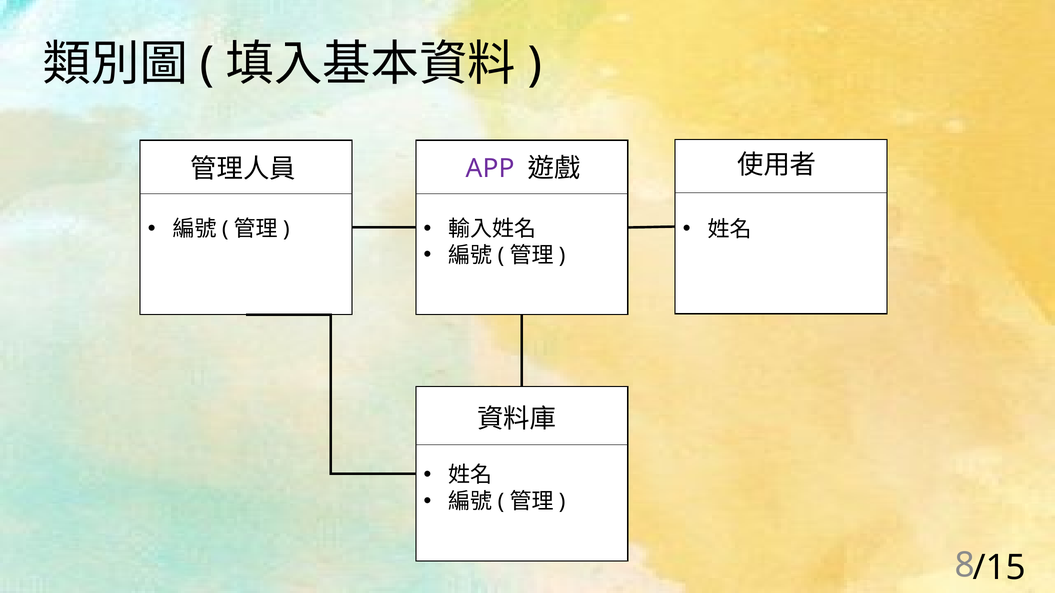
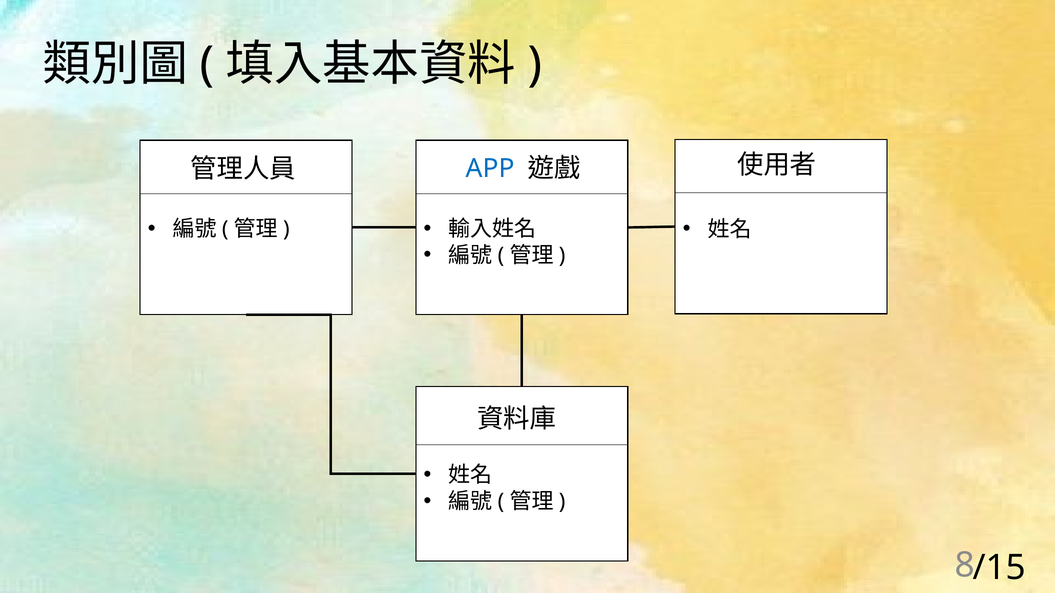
APP colour: purple -> blue (490, 169)
